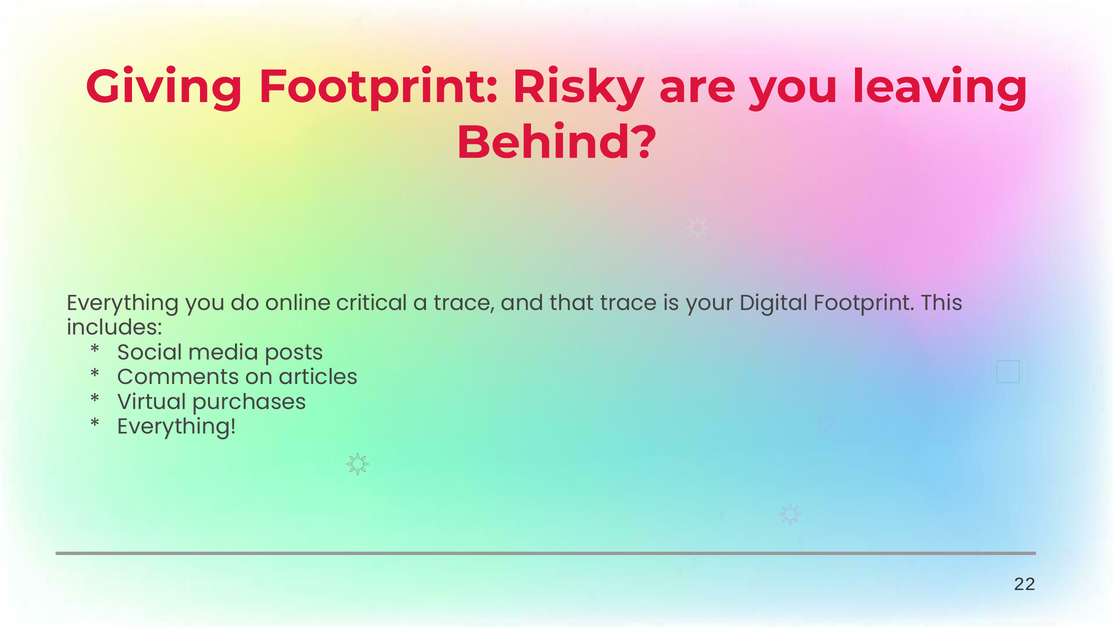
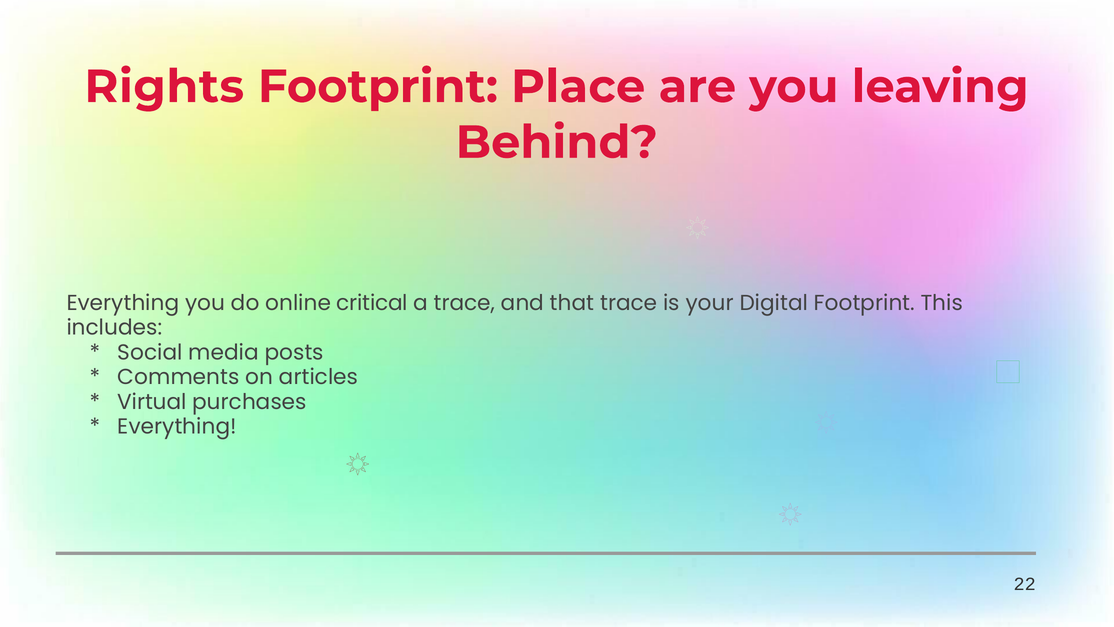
Giving: Giving -> Rights (164, 87)
Risky: Risky -> Place (578, 87)
